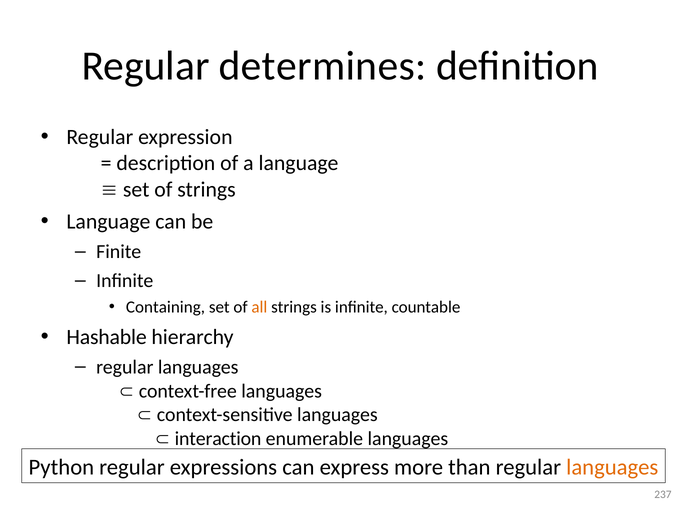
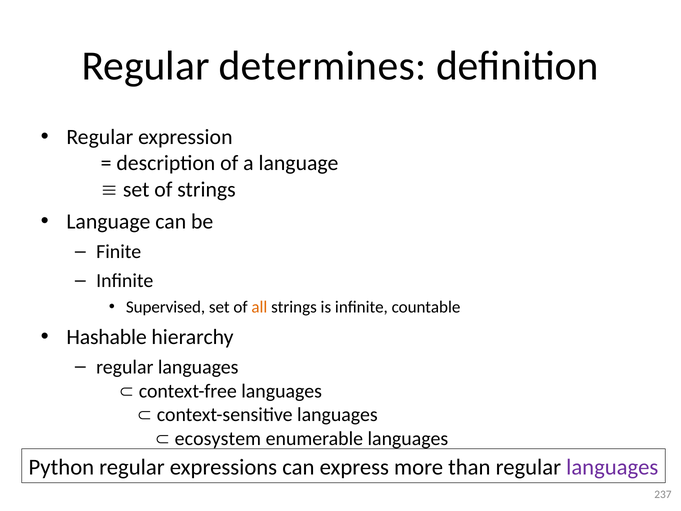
Containing: Containing -> Supervised (166, 307)
interaction: interaction -> ecosystem (218, 439)
languages colour: orange -> purple (612, 467)
